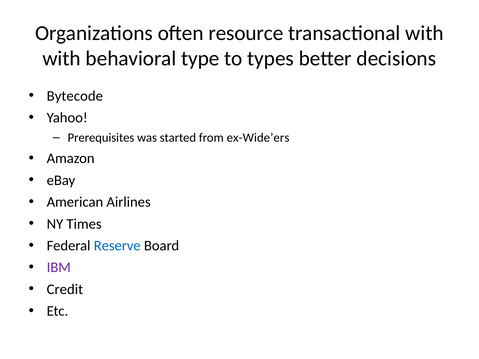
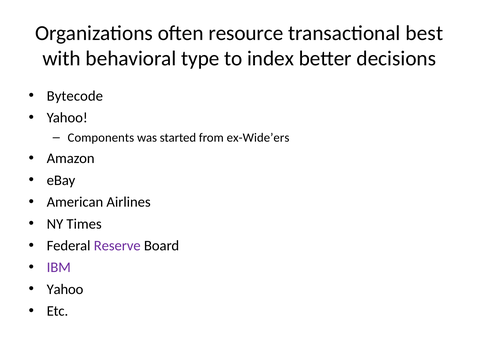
transactional with: with -> best (424, 33)
types: types -> index (271, 59)
Prerequisites: Prerequisites -> Components (101, 138)
Reserve colour: blue -> purple (117, 246)
Credit: Credit -> Yahoo (65, 289)
